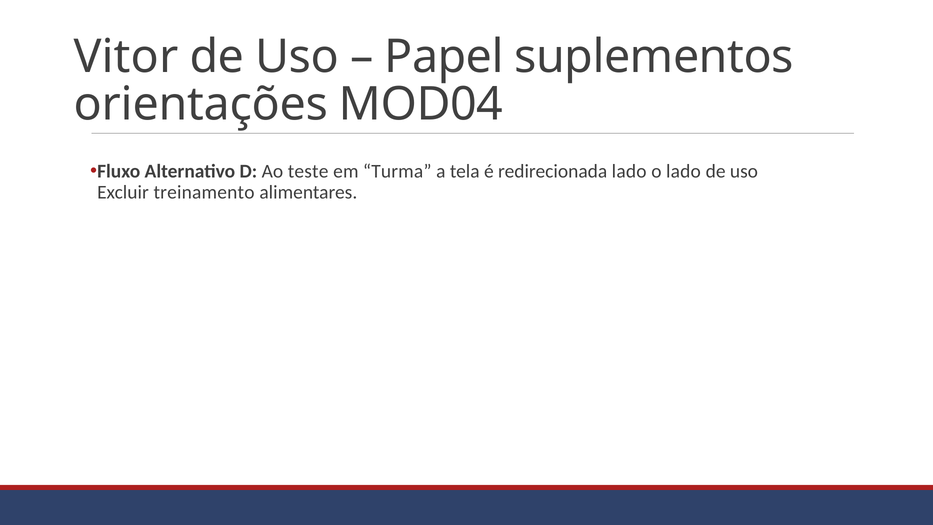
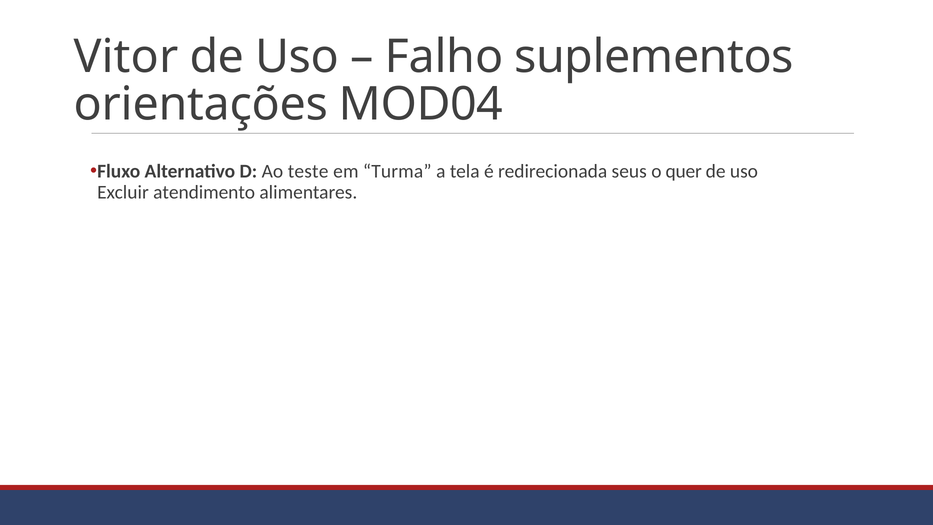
Papel: Papel -> Falho (444, 57)
redirecionada lado: lado -> seus (629, 171)
o lado: lado -> quer (684, 171)
treinamento: treinamento -> atendimento (204, 192)
